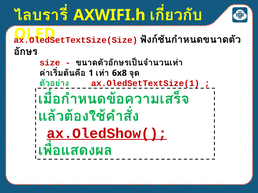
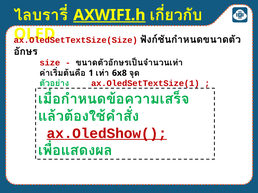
AXWIFI.h underline: none -> present (109, 15)
